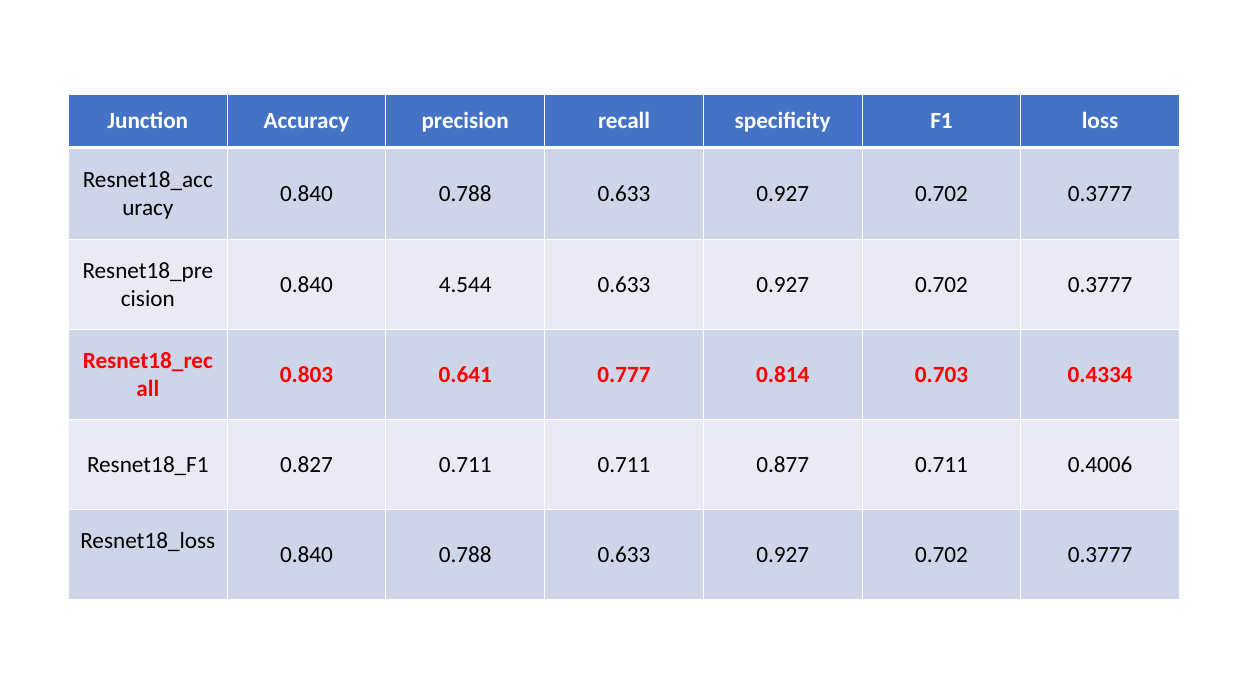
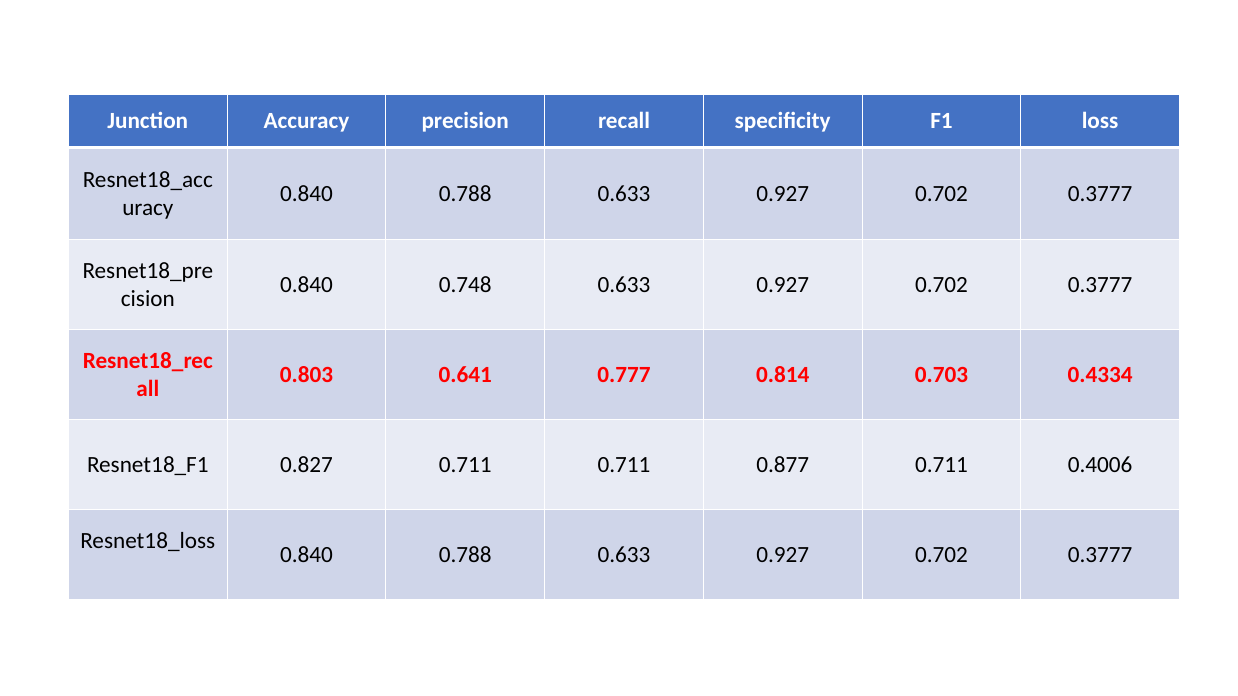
4.544: 4.544 -> 0.748 (465, 285)
